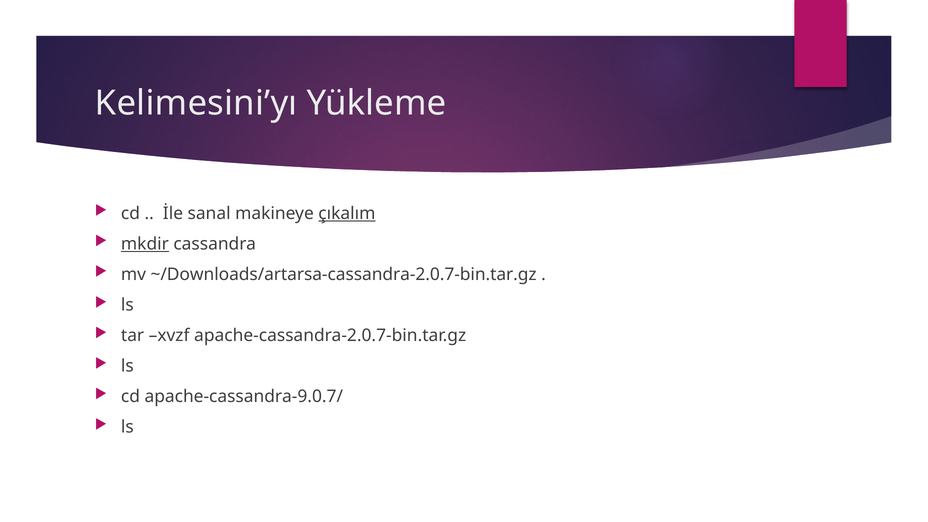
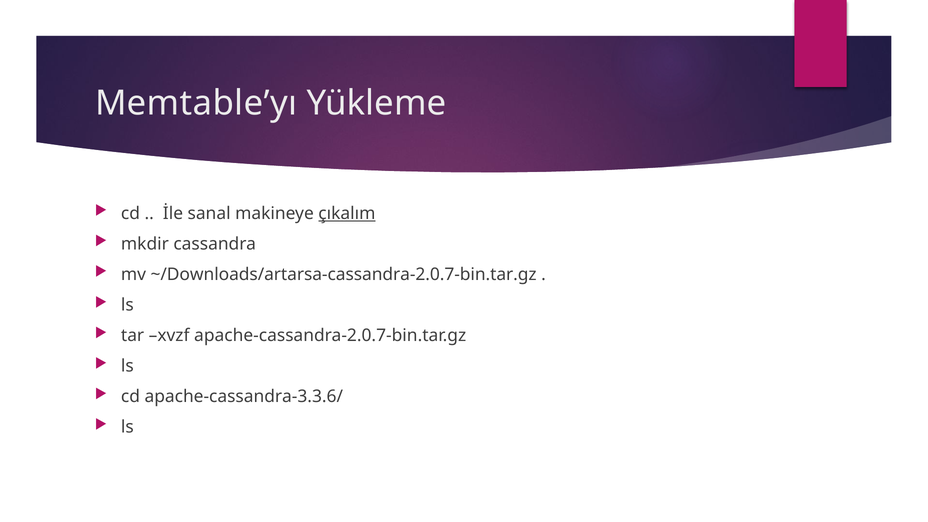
Kelimesini’yı: Kelimesini’yı -> Memtable’yı (196, 103)
mkdir underline: present -> none (145, 244)
apache-cassandra-9.0.7/: apache-cassandra-9.0.7/ -> apache-cassandra-3.3.6/ (244, 397)
